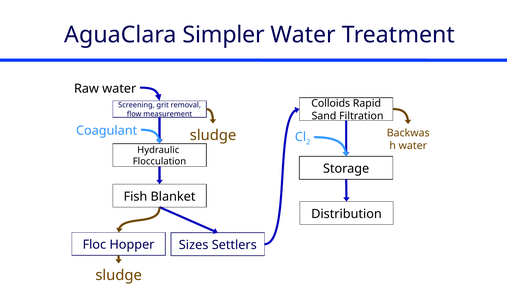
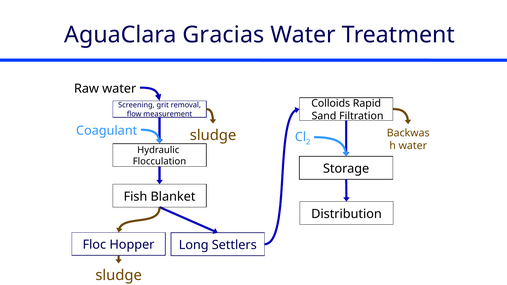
Simpler: Simpler -> Gracias (224, 35)
Sizes: Sizes -> Long (194, 245)
